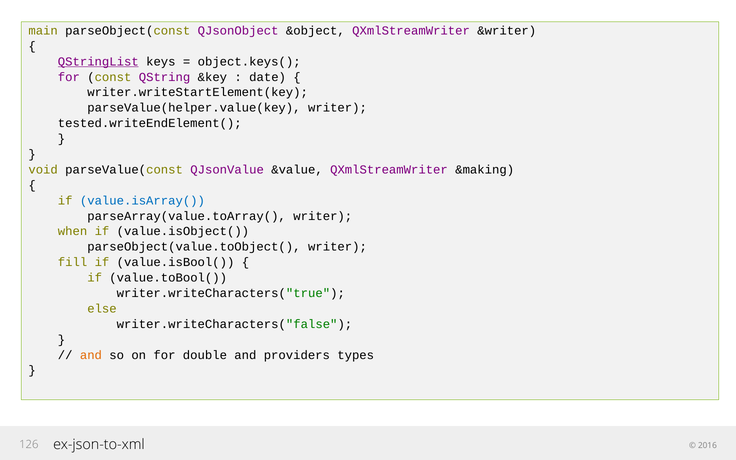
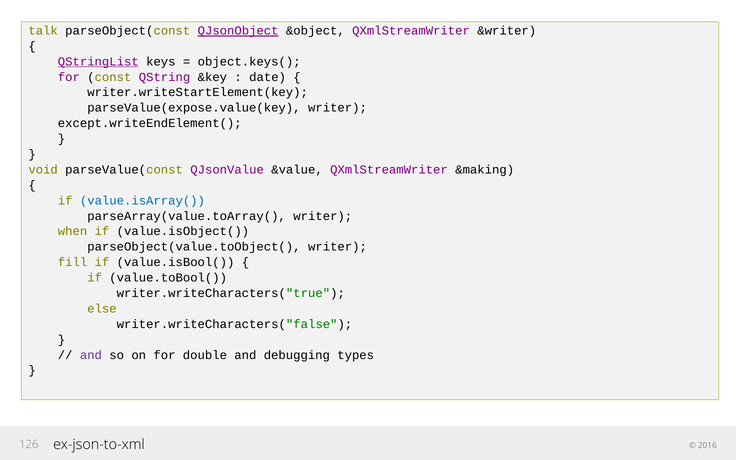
main: main -> talk (43, 31)
QJsonObject underline: none -> present (238, 31)
parseValue(helper.value(key: parseValue(helper.value(key -> parseValue(expose.value(key (194, 108)
tested.writeEndElement(: tested.writeEndElement( -> except.writeEndElement( (150, 123)
and colour: orange -> purple (91, 355)
providers: providers -> debugging (297, 355)
